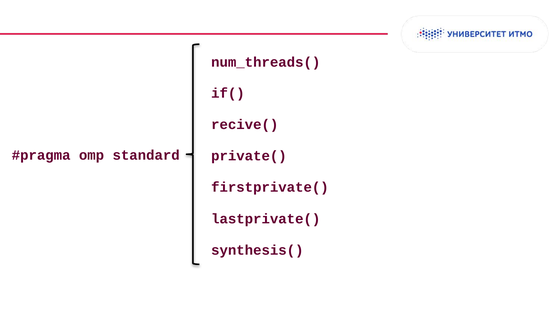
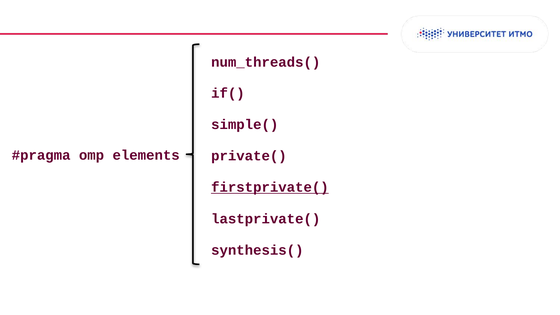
recive(: recive( -> simple( (245, 125)
standard: standard -> elements (146, 155)
firstprivate( underline: none -> present (270, 187)
